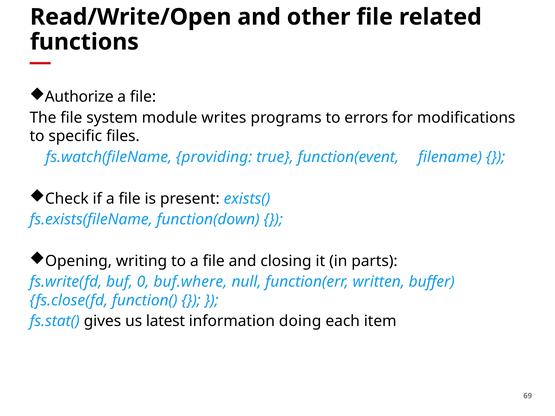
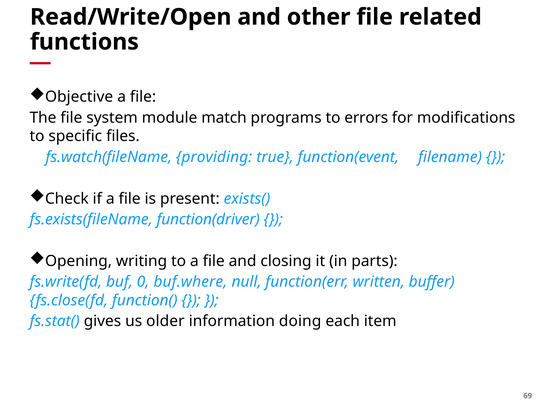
Authorize: Authorize -> Objective (79, 97)
writes: writes -> match (224, 118)
function(down: function(down -> function(driver (208, 220)
latest: latest -> older (165, 321)
